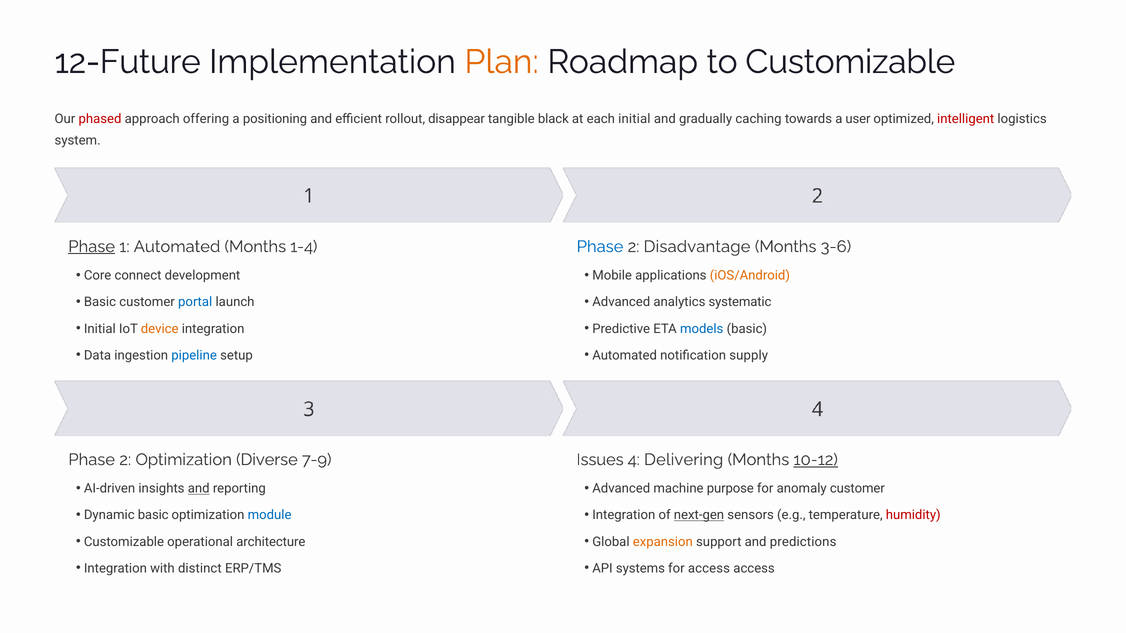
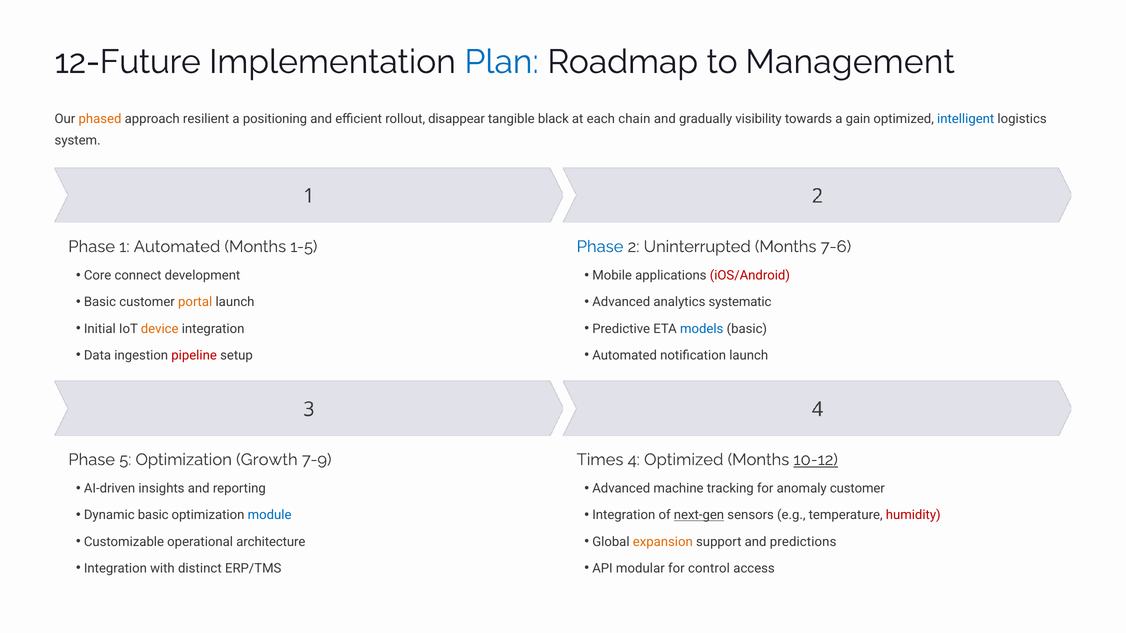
Plan colour: orange -> blue (502, 62)
to Customizable: Customizable -> Management (850, 62)
phased colour: red -> orange (100, 119)
offering: offering -> resilient (206, 119)
each initial: initial -> chain (634, 119)
caching: caching -> visibility (759, 119)
user: user -> gain (858, 119)
intelligent colour: red -> blue (966, 119)
Phase underline: present -> none (92, 247)
1-4: 1-4 -> 1-5 (304, 247)
Disadvantage: Disadvantage -> Uninterrupted (697, 247)
3-6: 3-6 -> 7-6 (836, 247)
iOS/Android colour: orange -> red (750, 276)
portal colour: blue -> orange (195, 302)
pipeline colour: blue -> red (194, 356)
notification supply: supply -> launch (749, 356)
2: 2 -> 5 (125, 460)
Diverse: Diverse -> Growth (267, 460)
Issues: Issues -> Times (600, 460)
4 Delivering: Delivering -> Optimized (684, 460)
and underline: present -> none (199, 489)
purpose: purpose -> tracking (730, 489)
systems: systems -> modular (640, 569)
for access: access -> control (709, 569)
